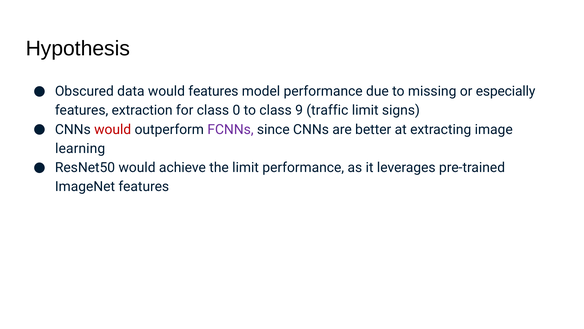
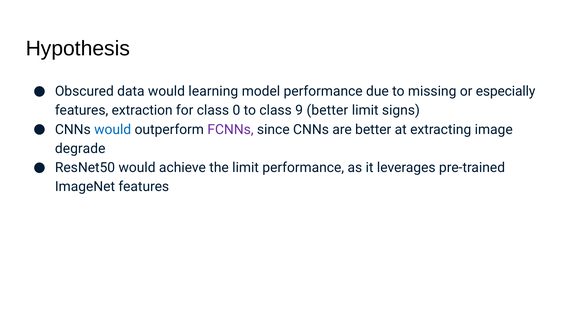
would features: features -> learning (213, 91)
9 traffic: traffic -> better (327, 110)
would colour: red -> blue (113, 129)
learning: learning -> degrade (80, 148)
